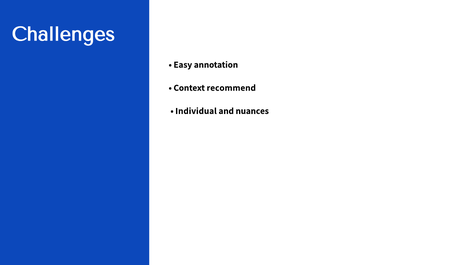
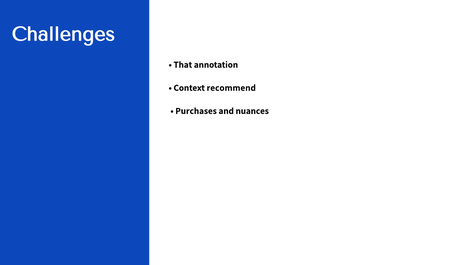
Easy: Easy -> That (183, 65)
Individual: Individual -> Purchases (196, 111)
